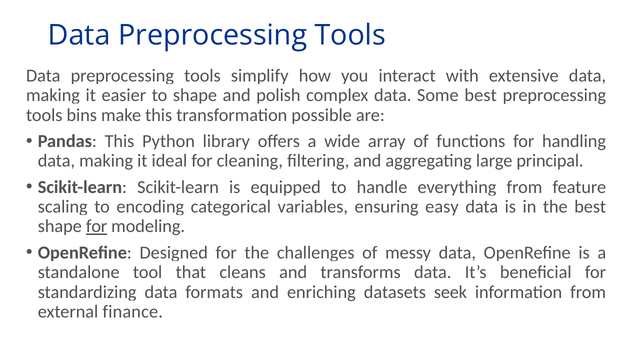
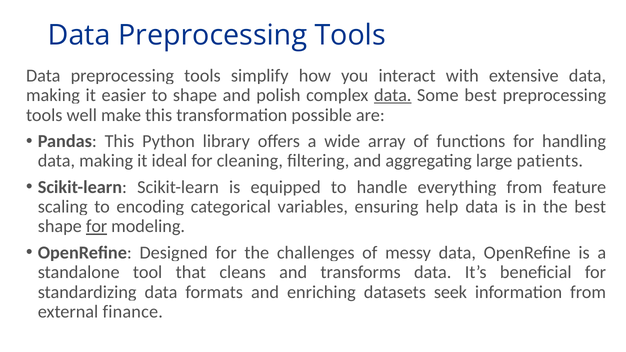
data underline: none -> present (393, 95)
bins: bins -> well (82, 115)
principal: principal -> patients (550, 161)
easy: easy -> help (442, 207)
